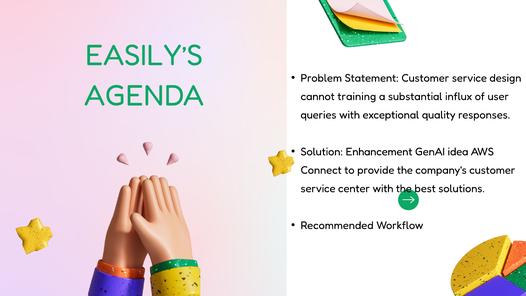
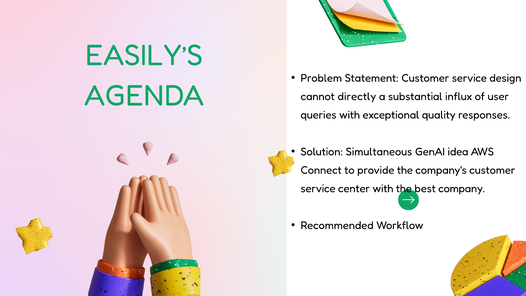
training: training -> directly (357, 96)
Enhancement: Enhancement -> Simultaneous (379, 152)
solutions: solutions -> company (462, 188)
